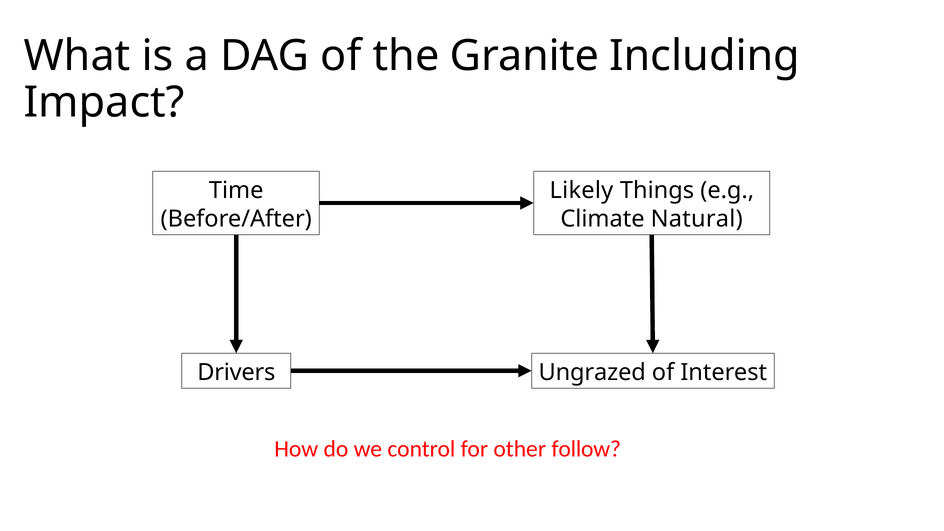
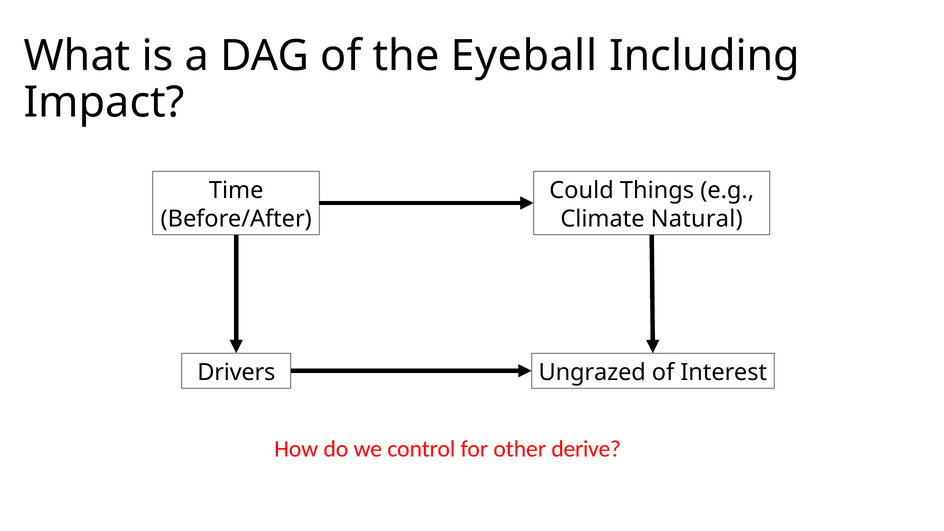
Granite: Granite -> Eyeball (524, 56)
Likely: Likely -> Could (582, 190)
follow: follow -> derive (586, 449)
